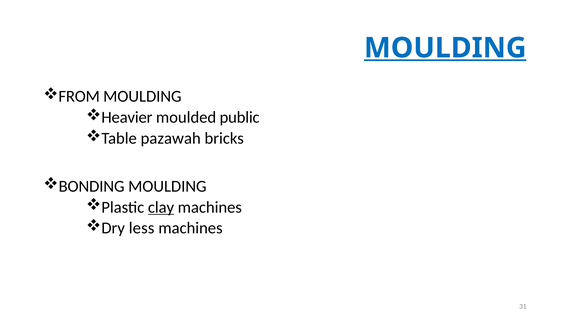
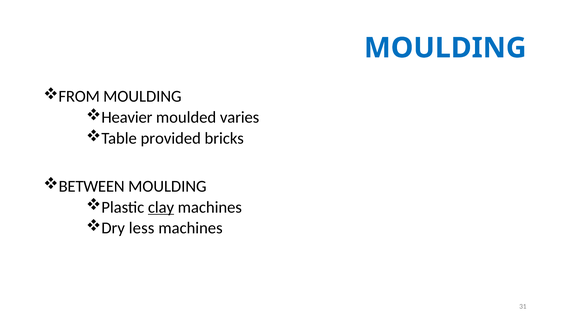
MOULDING underline: present -> none (445, 48)
public: public -> varies (240, 117)
pazawah: pazawah -> provided (171, 138)
BONDING: BONDING -> BETWEEN (92, 186)
